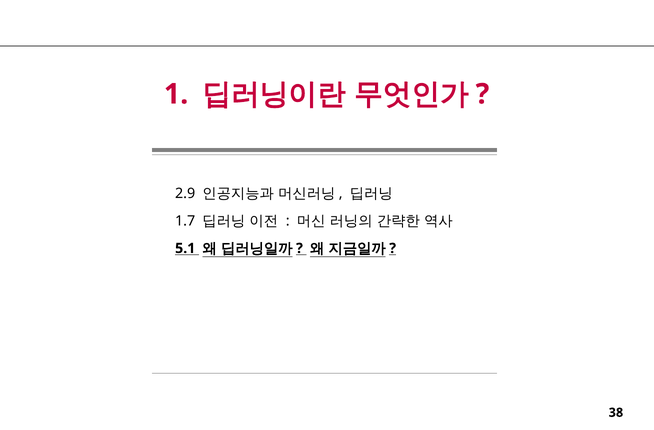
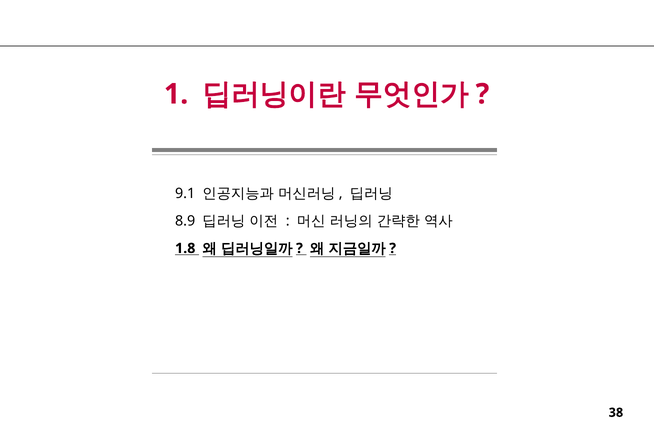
2.9: 2.9 -> 9.1 (185, 193)
1.7: 1.7 -> 8.9 (185, 221)
5.1: 5.1 -> 1.8 (185, 248)
